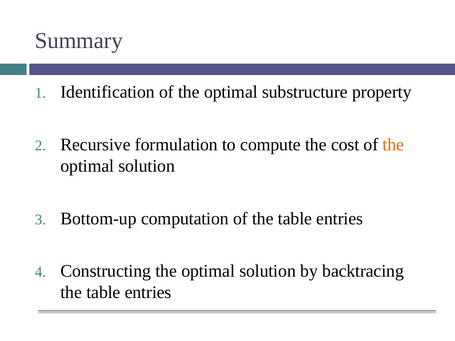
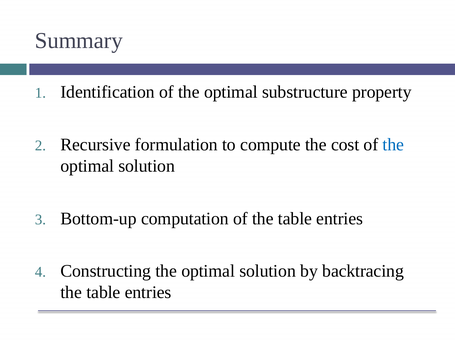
the colour: orange -> blue (393, 145)
